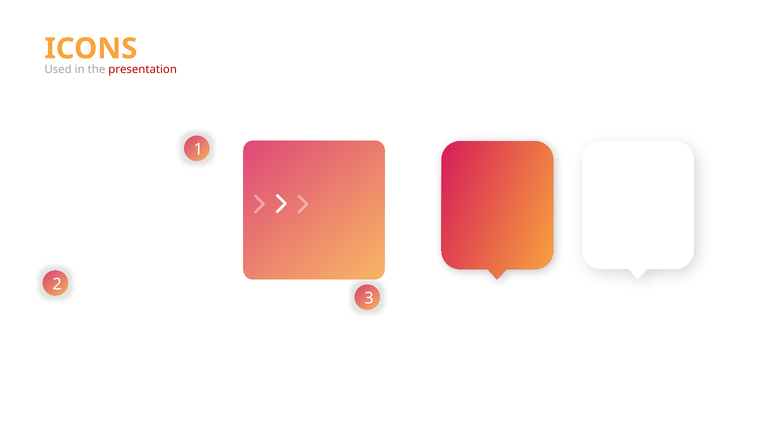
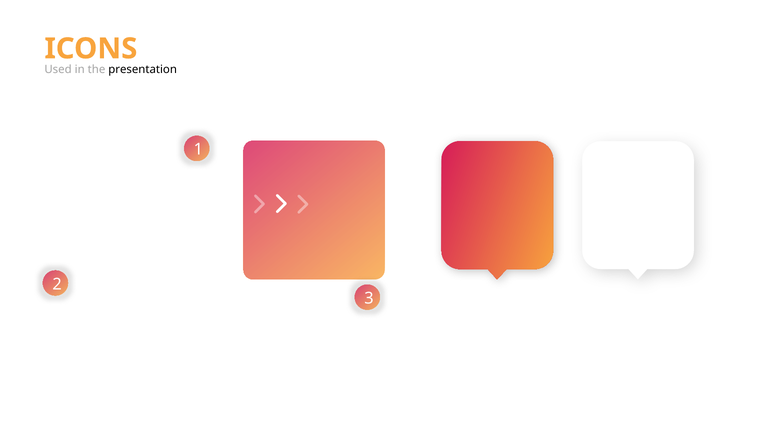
presentation colour: red -> black (143, 69)
